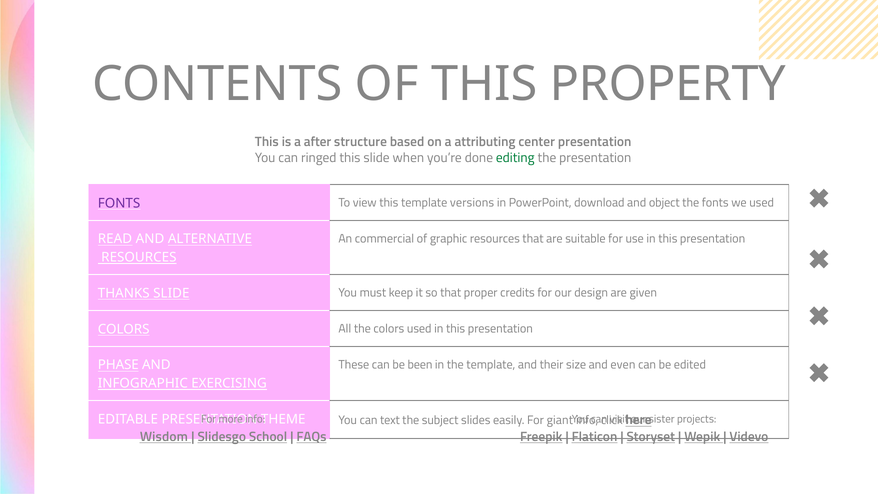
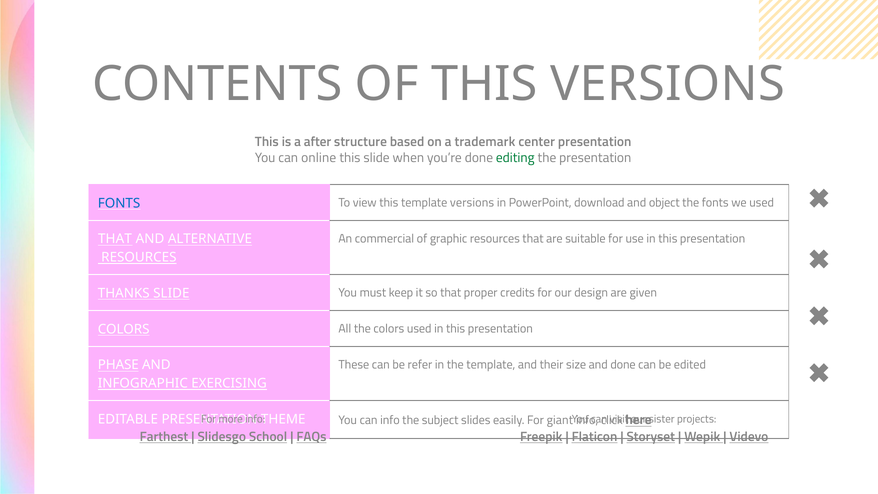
THIS PROPERTY: PROPERTY -> VERSIONS (668, 84)
attributing: attributing -> trademark (485, 142)
ringed: ringed -> online (319, 158)
FONTS colour: purple -> blue (119, 203)
READ: READ -> THAT (115, 239)
been: been -> refer (420, 365)
and even: even -> done (623, 365)
can text: text -> info (390, 420)
Wisdom: Wisdom -> Farthest (164, 437)
